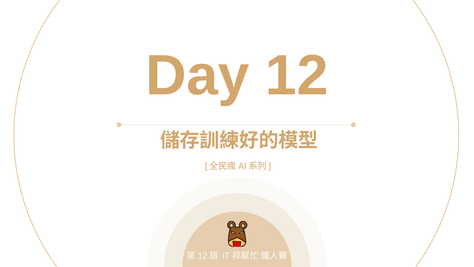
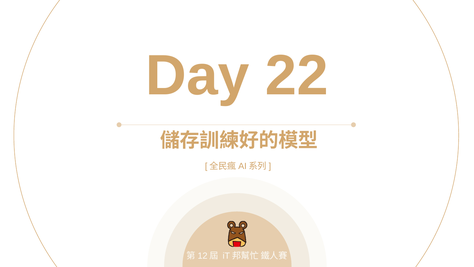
12: 12 -> 22 (297, 76)
